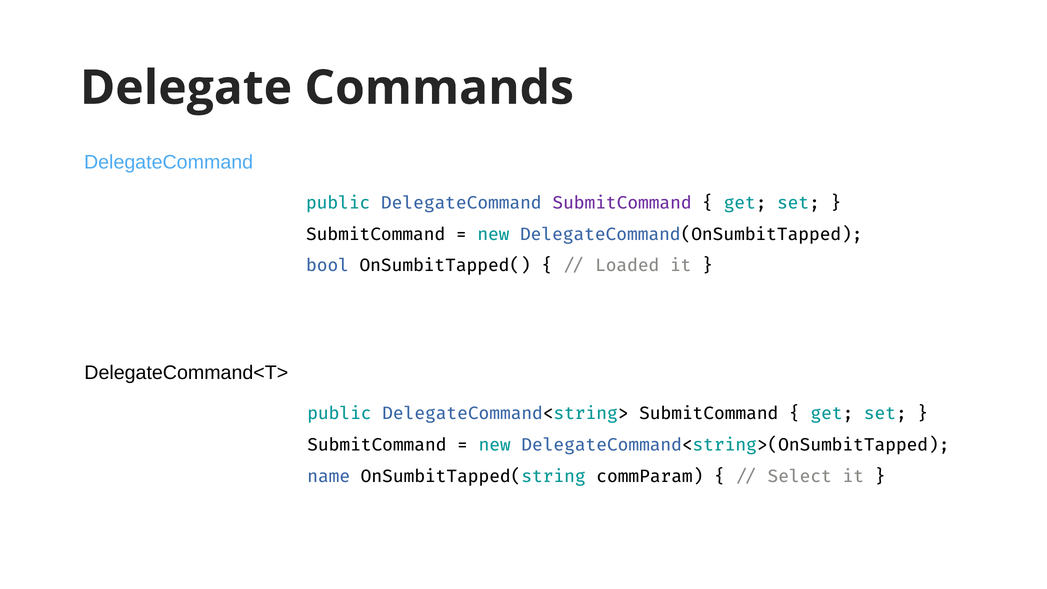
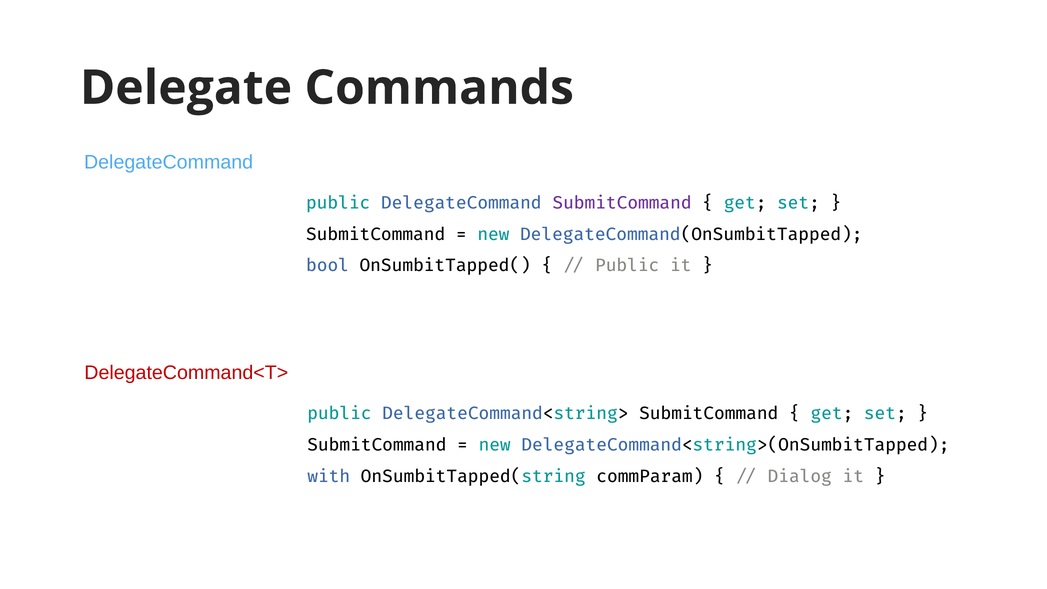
Loaded: Loaded -> Public (627, 266)
DelegateCommand<T> colour: black -> red (186, 373)
name: name -> with (329, 476)
Select: Select -> Dialog (800, 476)
